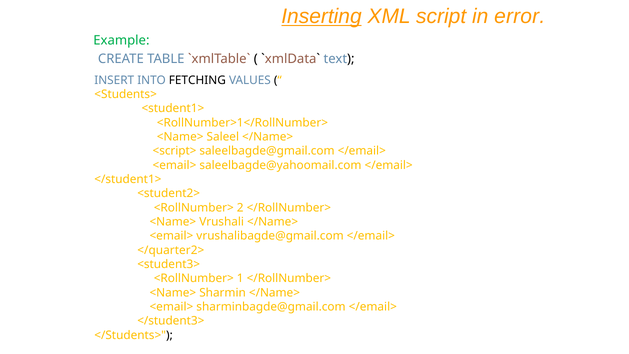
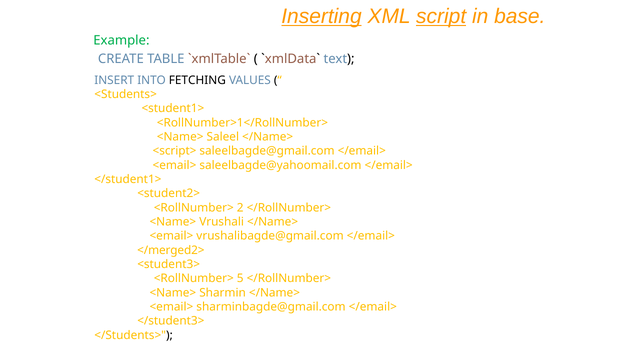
script underline: none -> present (441, 16)
error: error -> base (520, 16)
</quarter2>: </quarter2> -> </merged2> (171, 250)
1: 1 -> 5 (240, 278)
